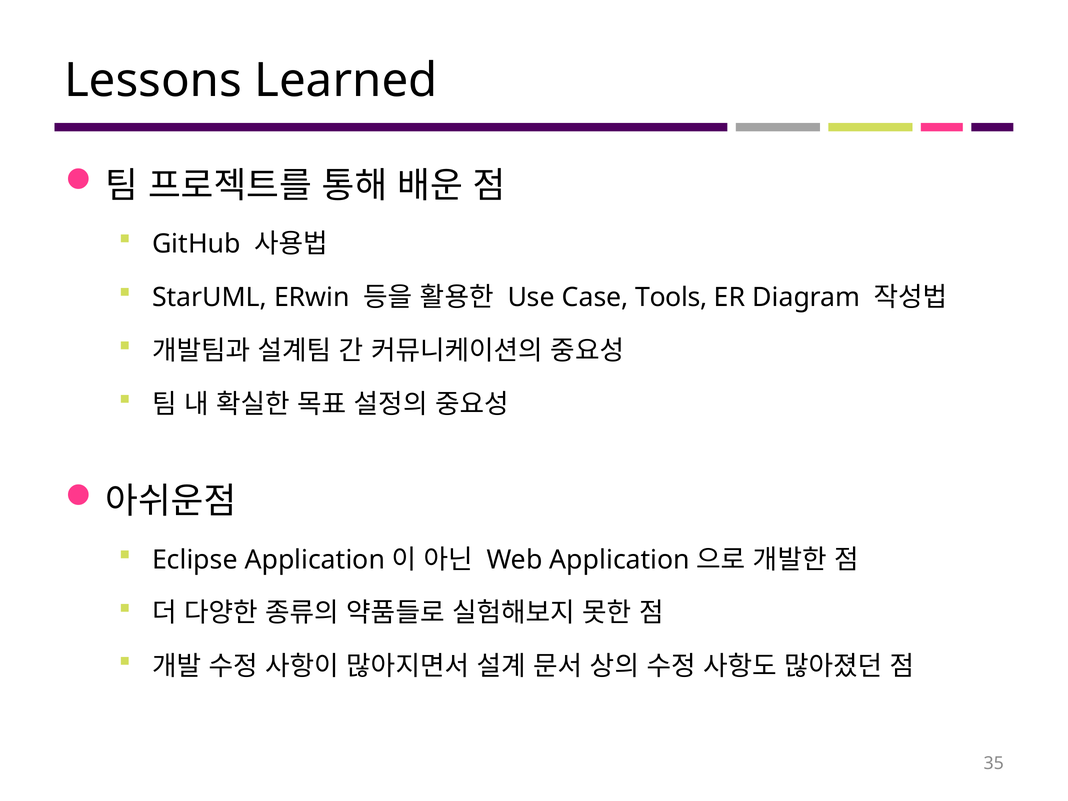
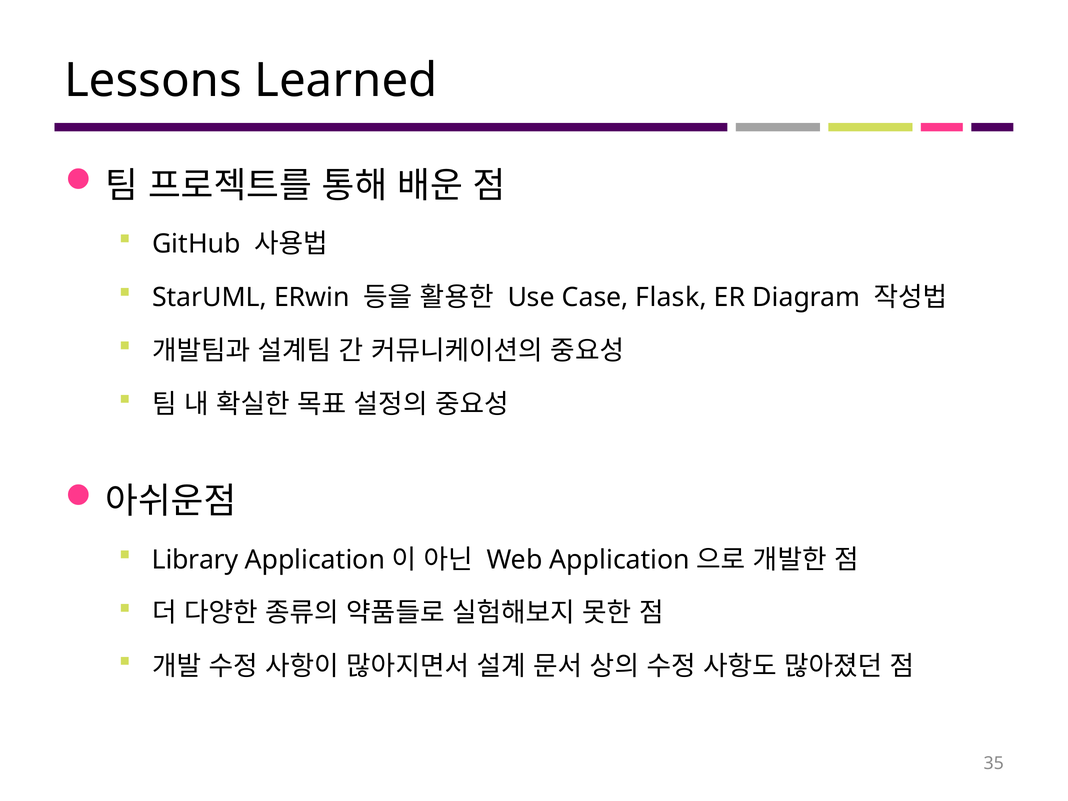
Tools: Tools -> Flask (671, 297)
Eclipse: Eclipse -> Library (195, 560)
